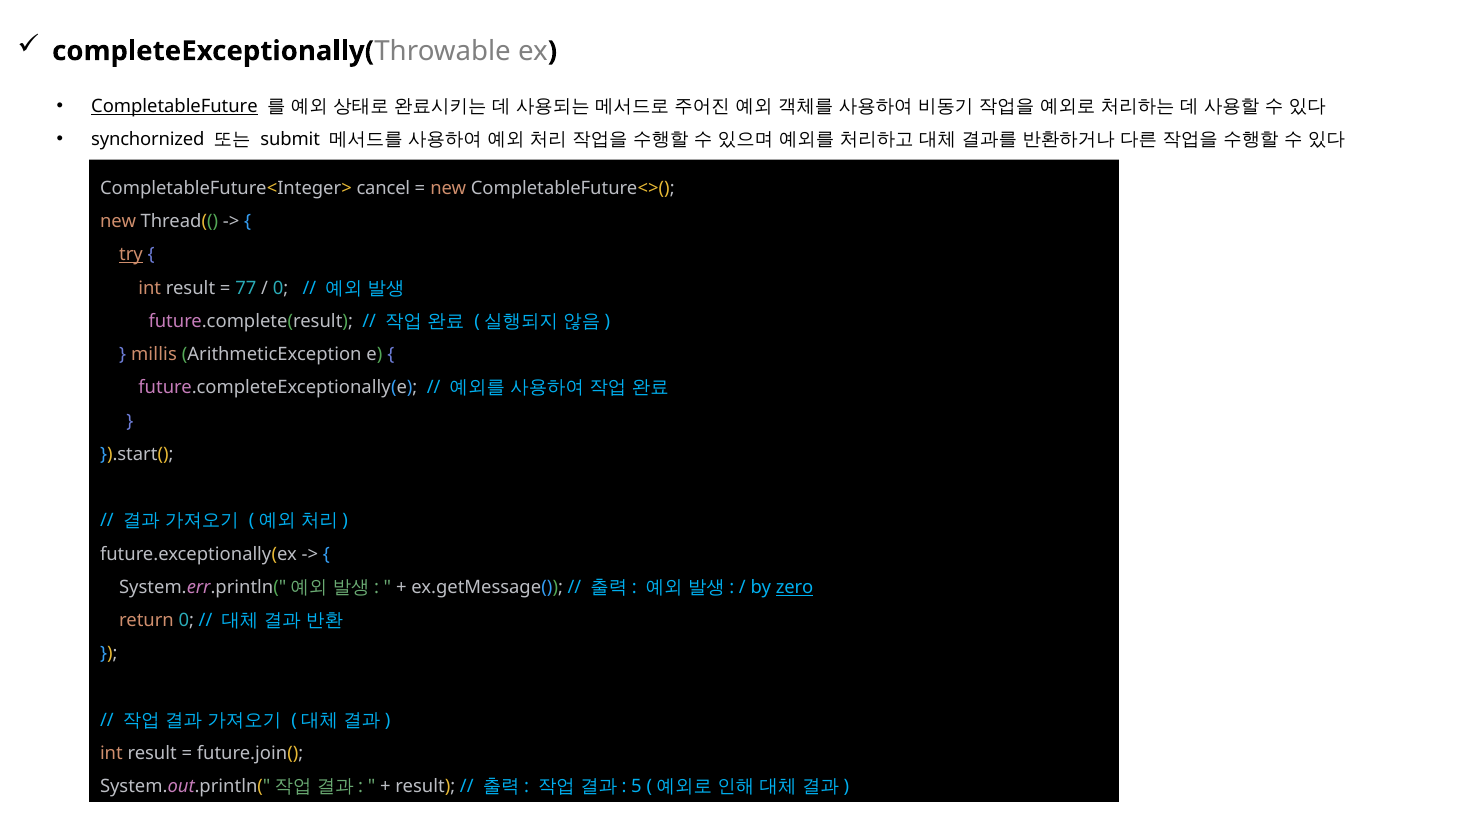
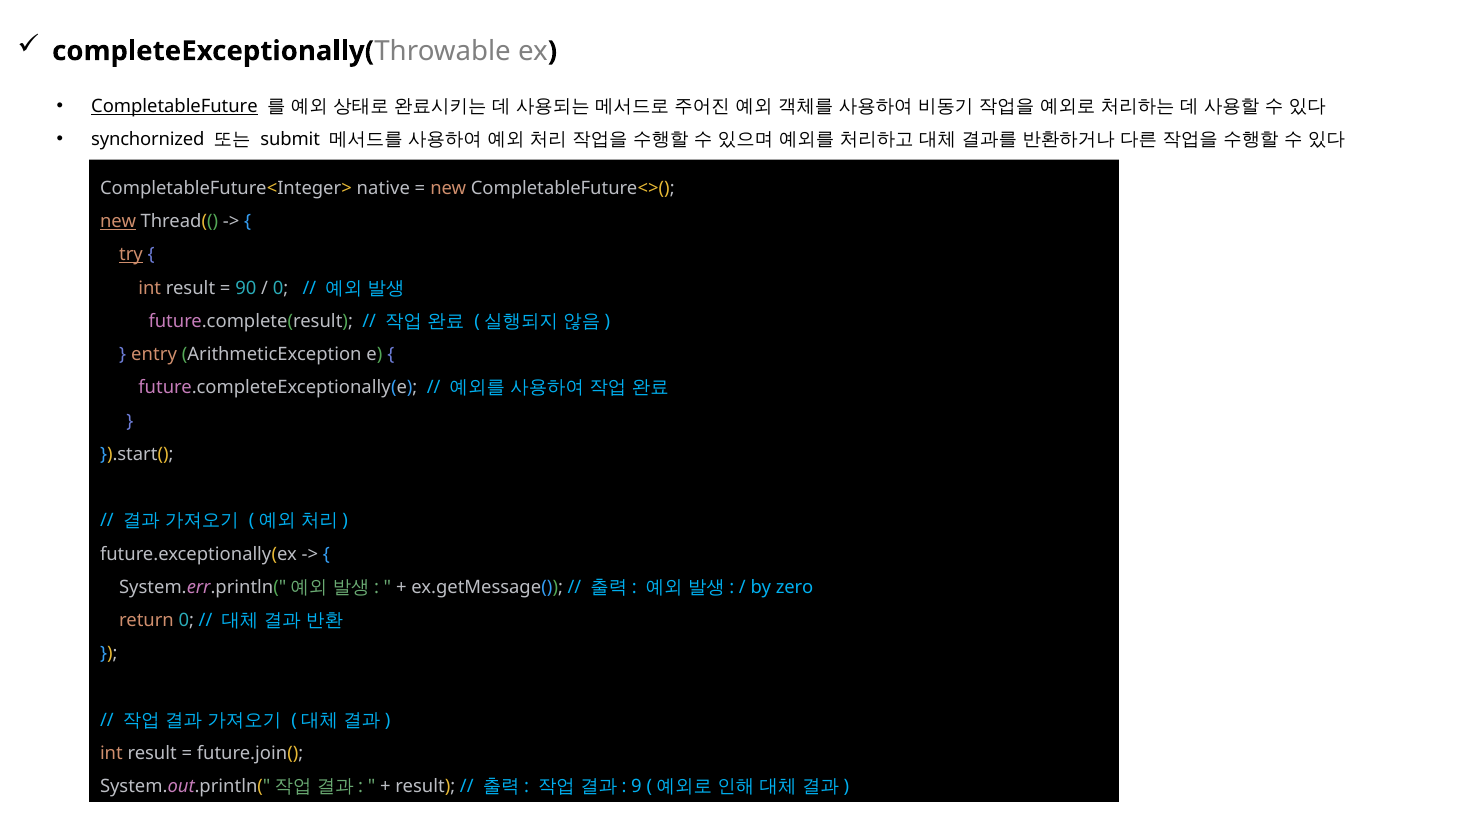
cancel: cancel -> native (383, 188)
new underline: none -> present (118, 221)
77: 77 -> 90 (246, 288)
millis: millis -> entry (154, 354)
zero underline: present -> none (795, 587)
5: 5 -> 9 (636, 786)
